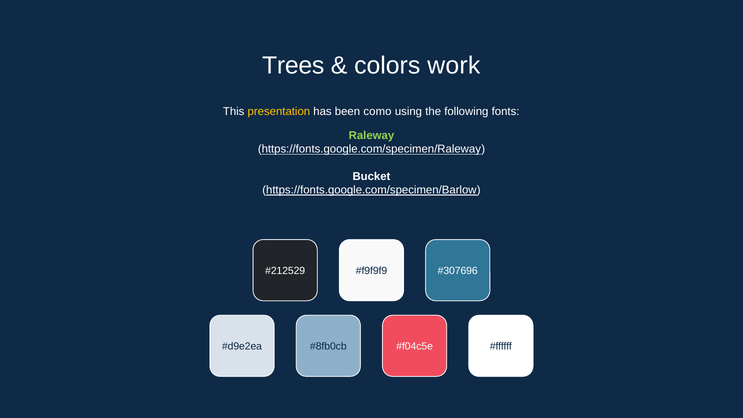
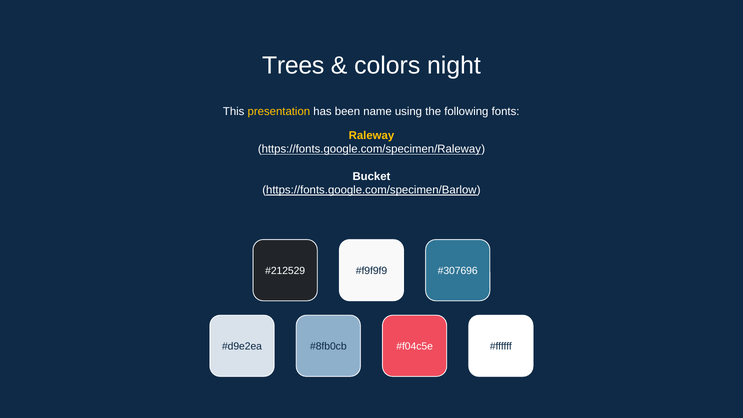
work: work -> night (454, 66)
como: como -> name (378, 112)
Raleway colour: light green -> yellow (371, 136)
